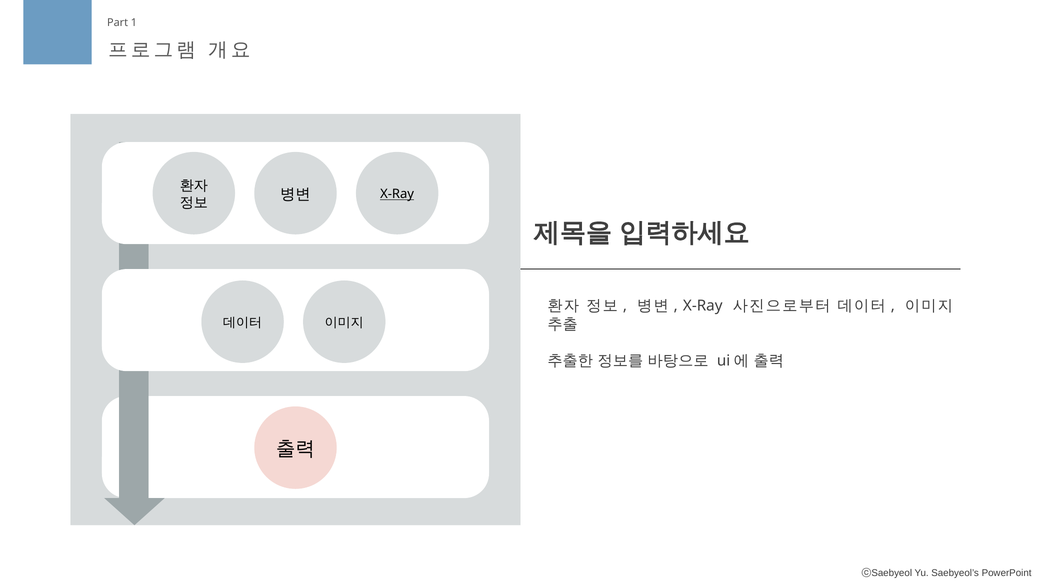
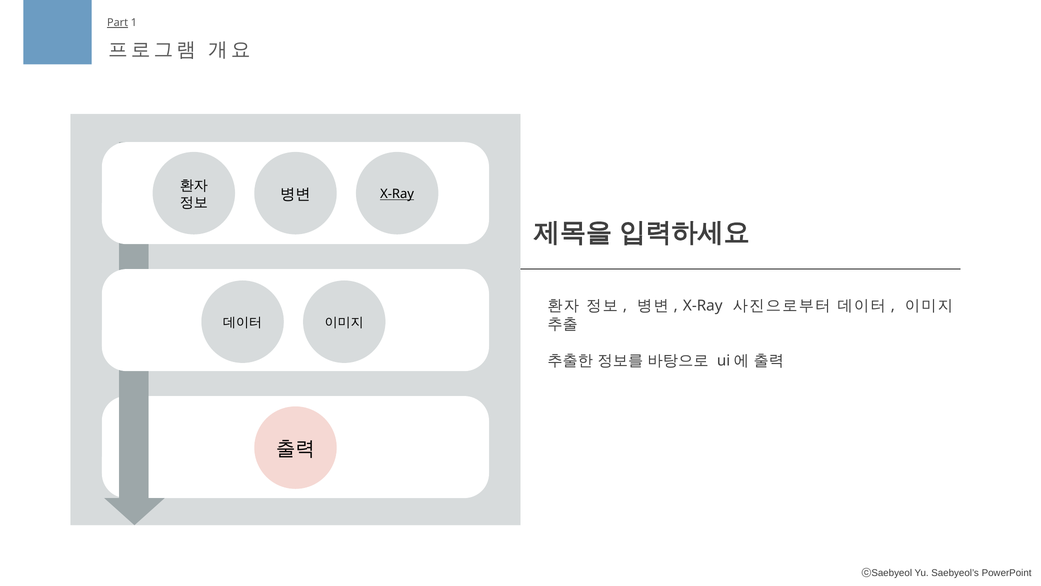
Part underline: none -> present (118, 23)
